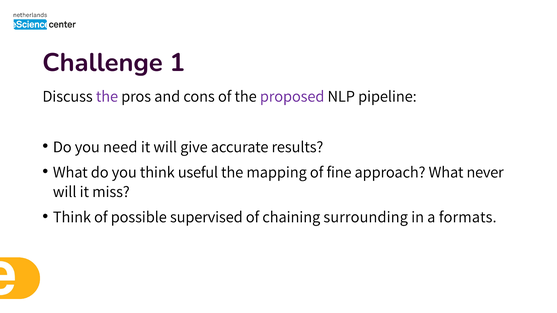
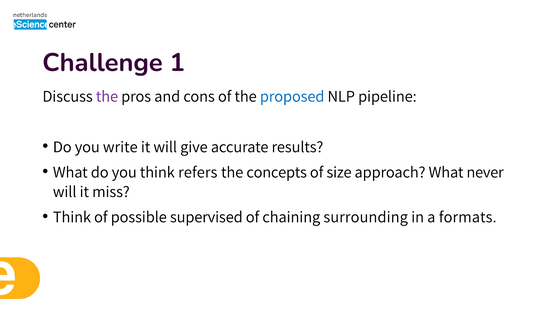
proposed colour: purple -> blue (292, 96)
need: need -> write (120, 147)
useful: useful -> refers (198, 172)
mapping: mapping -> concepts (277, 172)
fine: fine -> size (339, 172)
